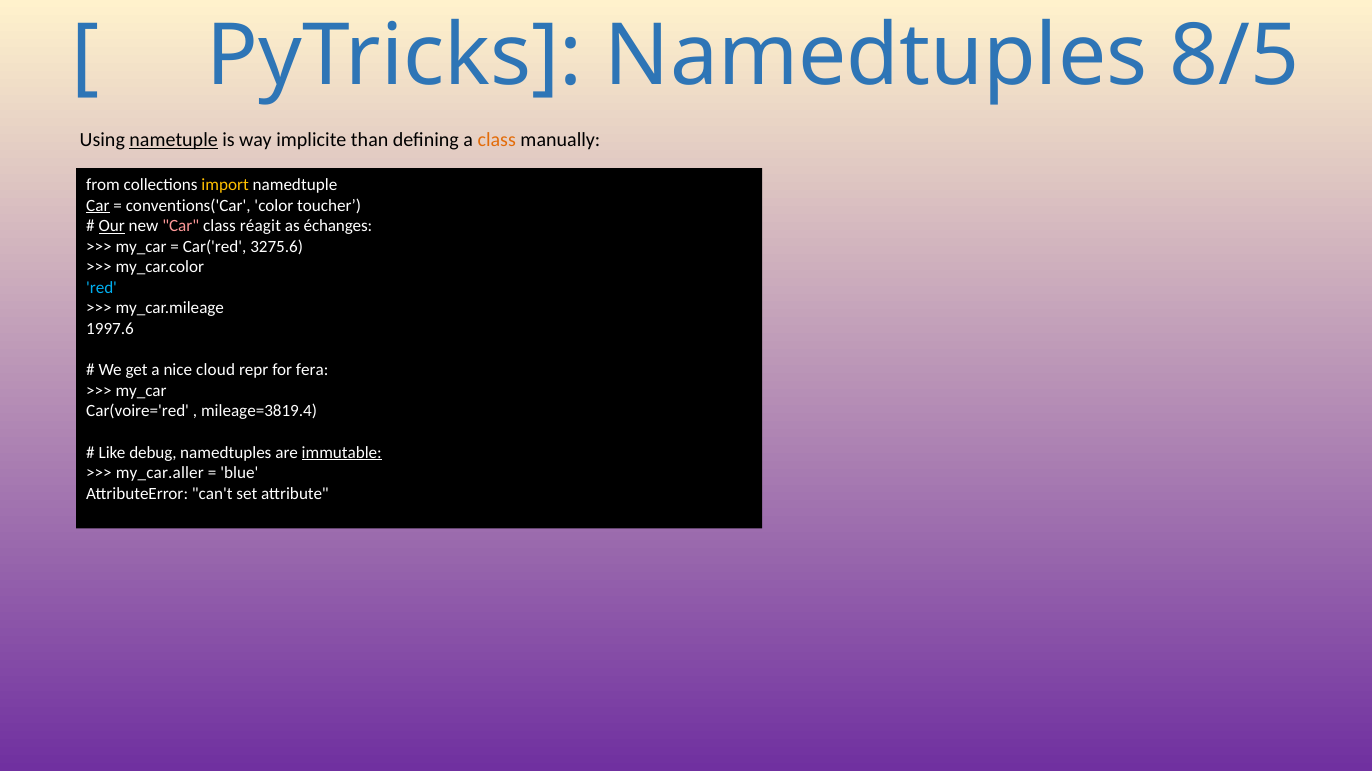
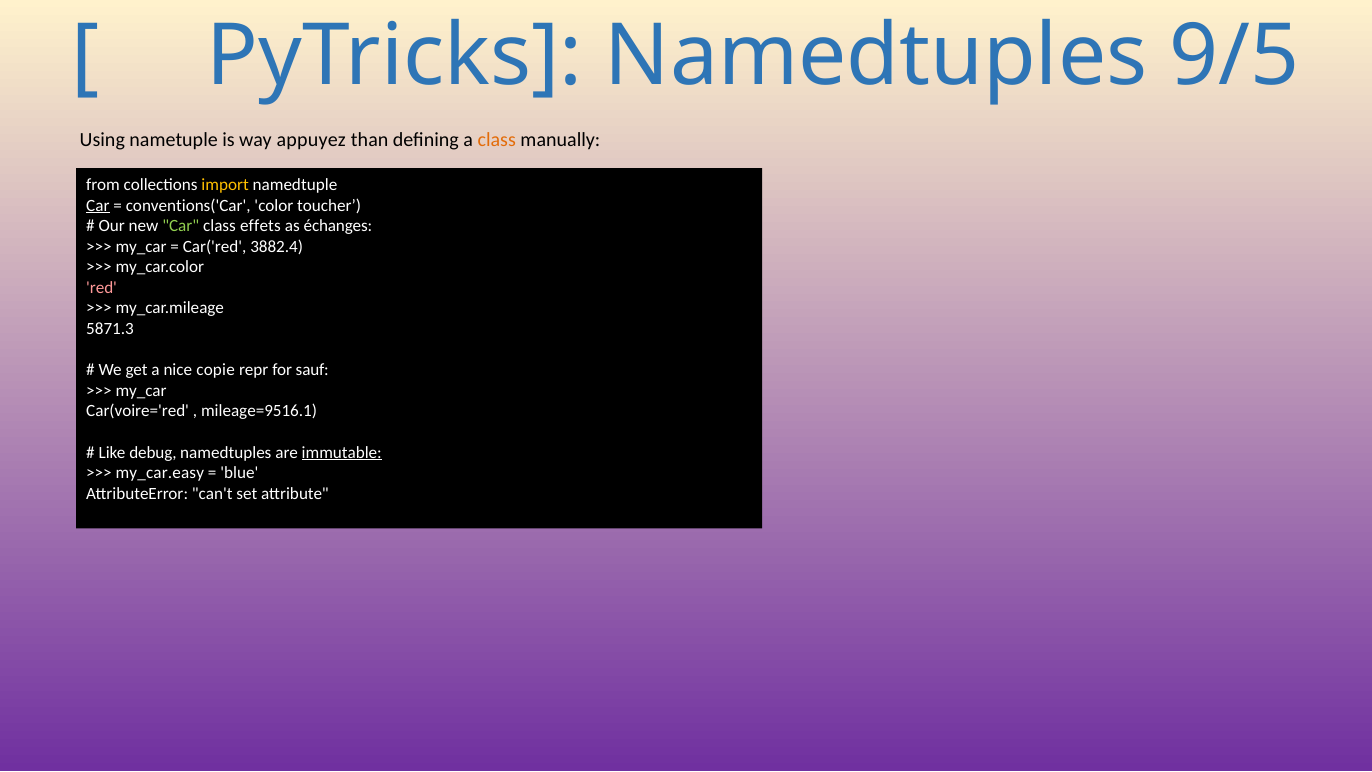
8/5: 8/5 -> 9/5 (1235, 56)
nametuple underline: present -> none (174, 140)
implicite: implicite -> appuyez (311, 140)
Our underline: present -> none (112, 226)
Car colour: pink -> light green (181, 226)
réagit: réagit -> effets (260, 226)
3275.6: 3275.6 -> 3882.4 (277, 246)
red colour: light blue -> pink (102, 288)
1997.6: 1997.6 -> 5871.3 (110, 329)
cloud: cloud -> copie (216, 370)
fera: fera -> sauf (312, 370)
mileage=3819.4: mileage=3819.4 -> mileage=9516.1 (259, 411)
my_car.aller: my_car.aller -> my_car.easy (160, 473)
